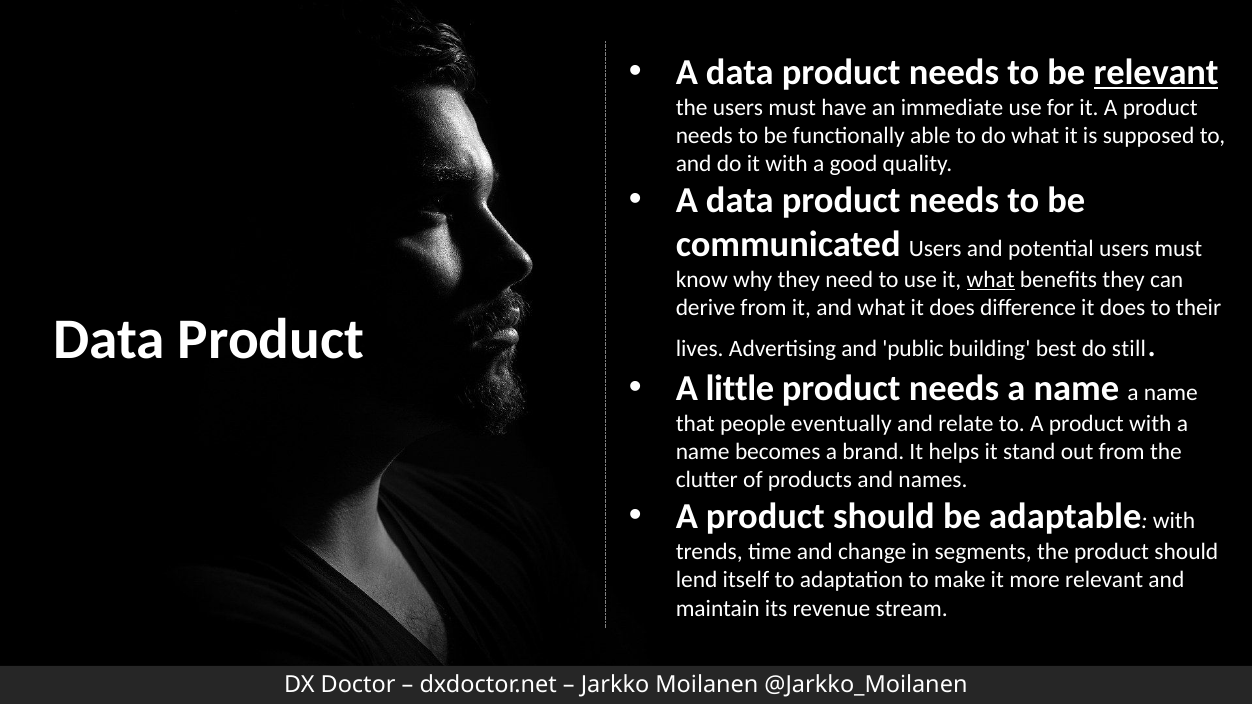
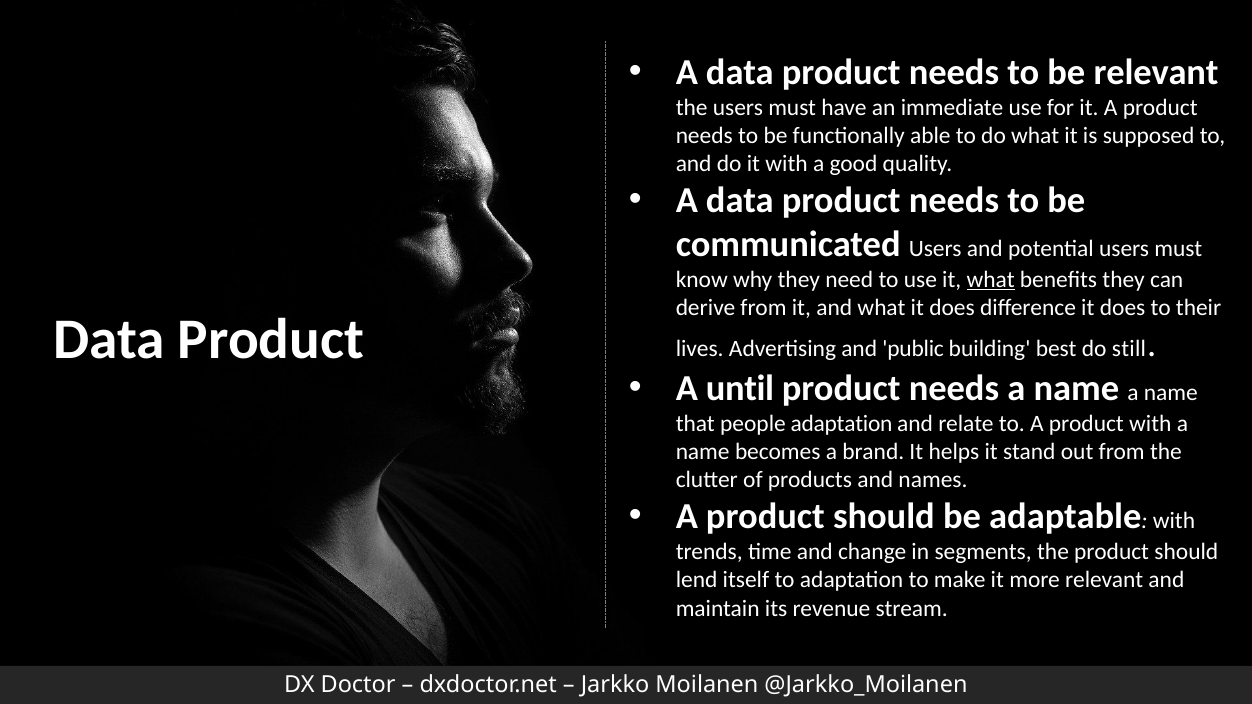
relevant underline: present -> none (1156, 72)
little: little -> until (740, 389)
people eventually: eventually -> adaptation (842, 424)
